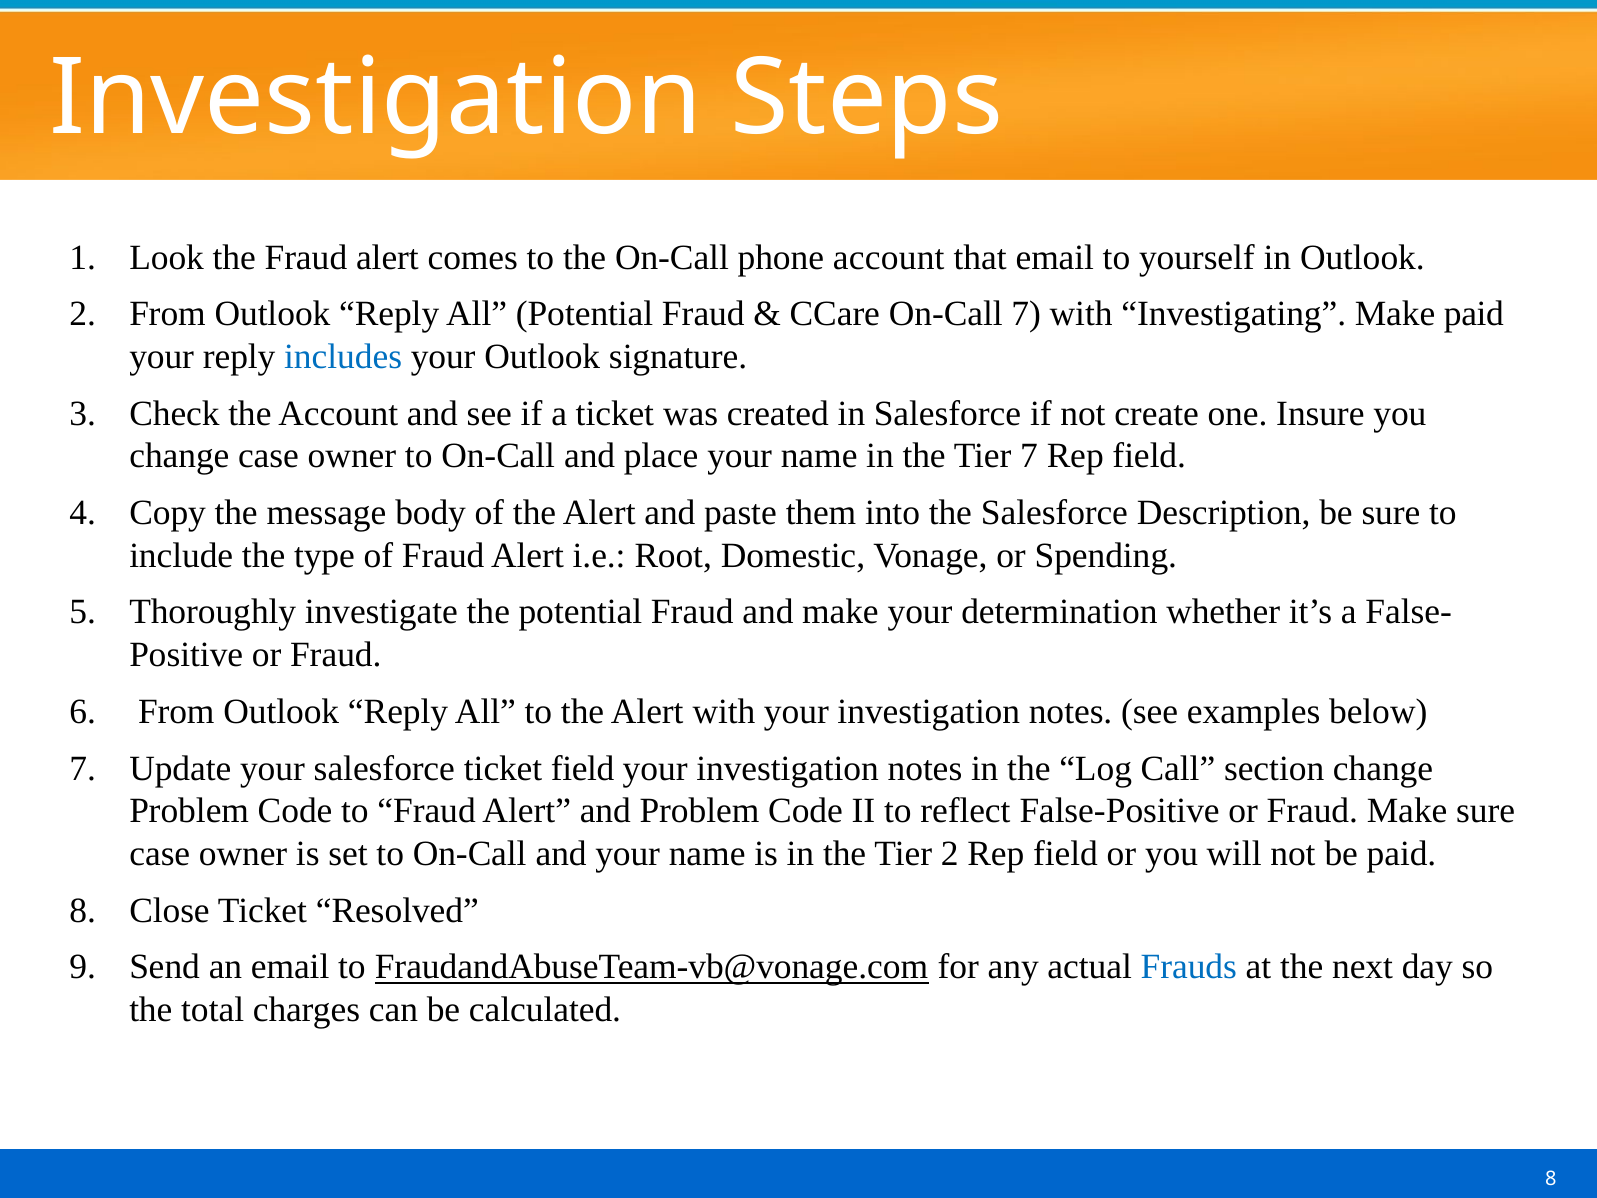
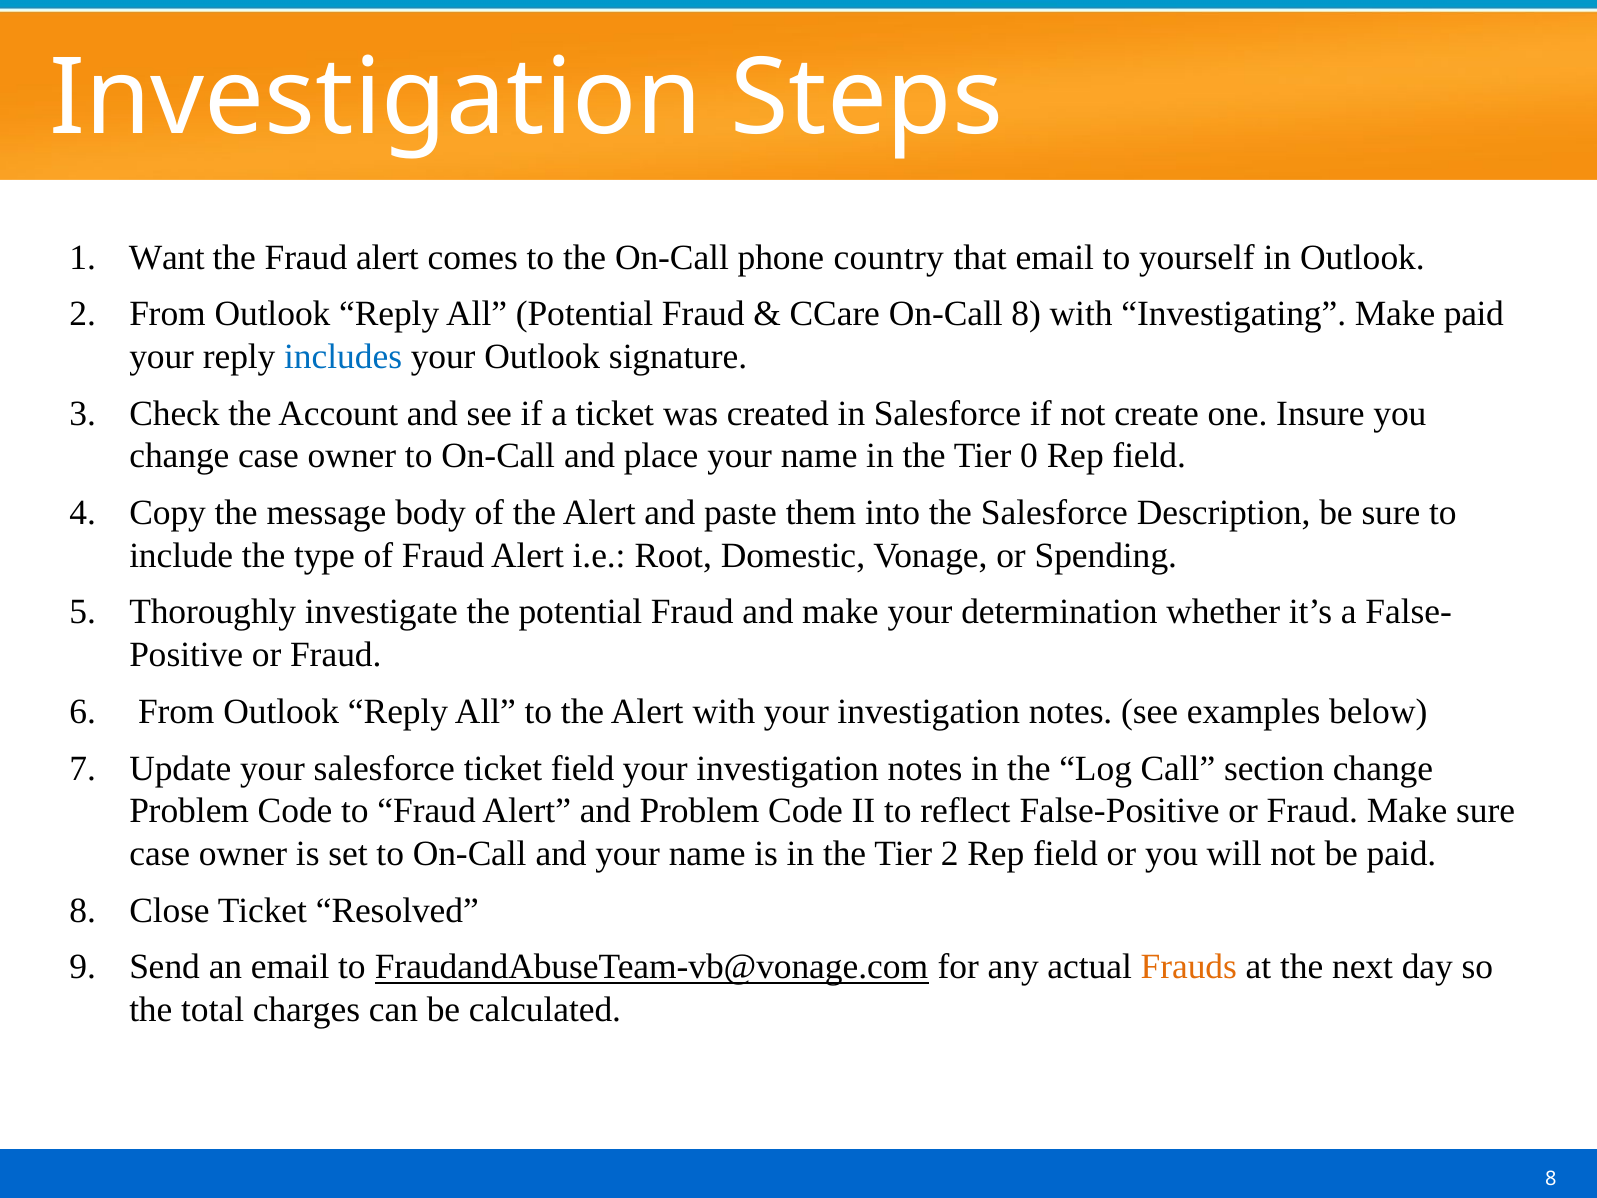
Look: Look -> Want (167, 257)
phone account: account -> country (889, 257)
On-Call 7: 7 -> 8 (1026, 314)
Tier 7: 7 -> 0 (1029, 456)
Frauds colour: blue -> orange (1189, 967)
